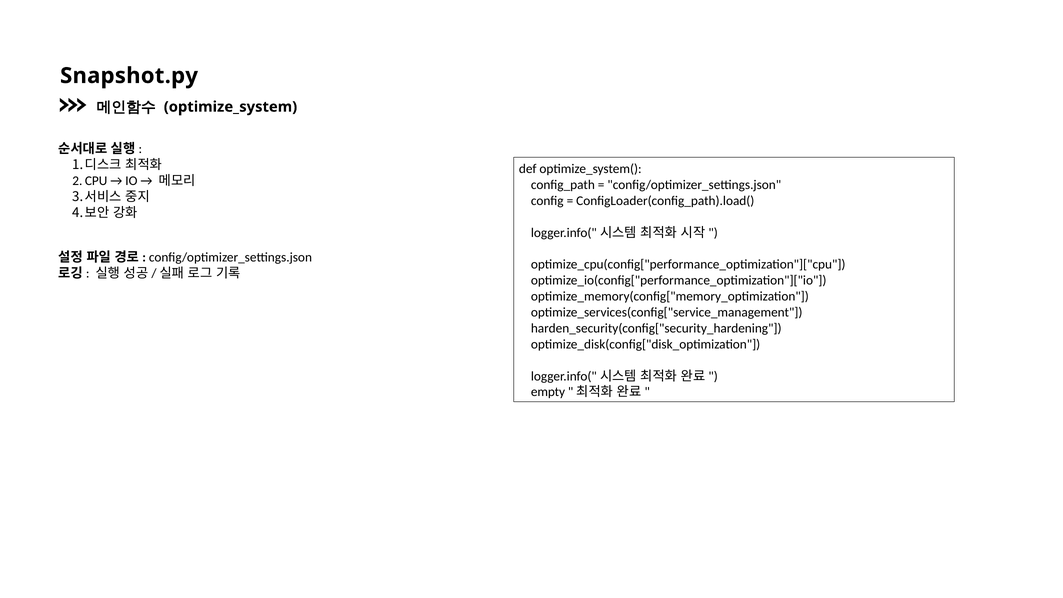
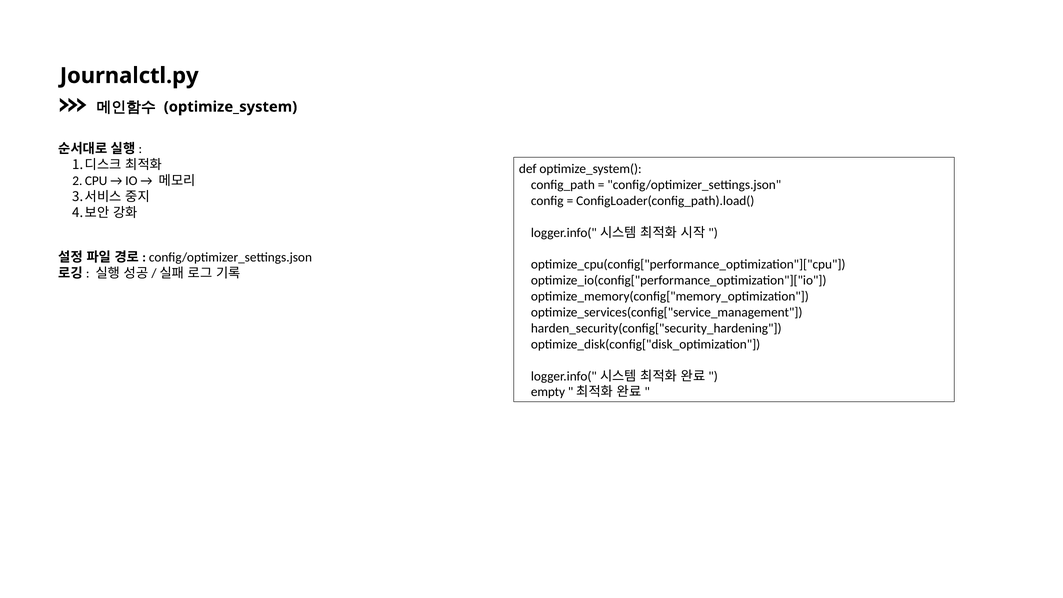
Snapshot.py: Snapshot.py -> Journalctl.py (129, 76)
